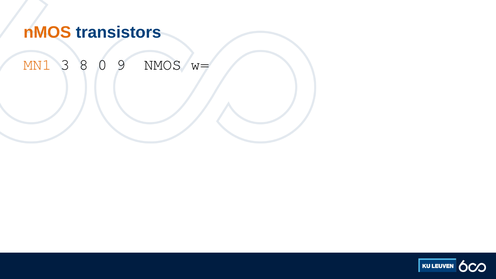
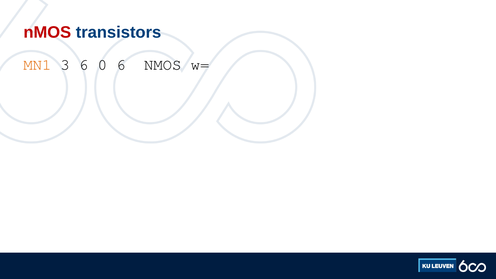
nMOS colour: orange -> red (47, 32)
3 8: 8 -> 6 (84, 65)
0 9: 9 -> 6 (121, 65)
